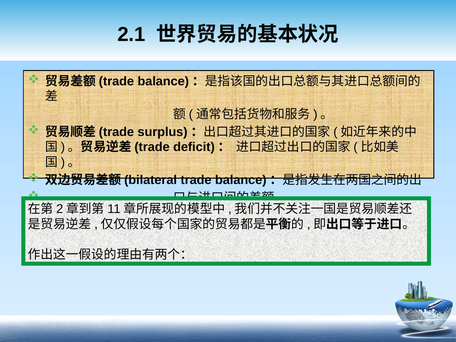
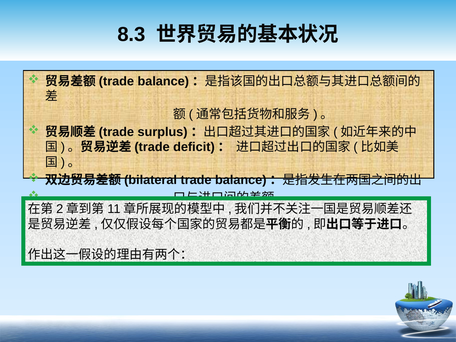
2.1: 2.1 -> 8.3 (131, 34)
